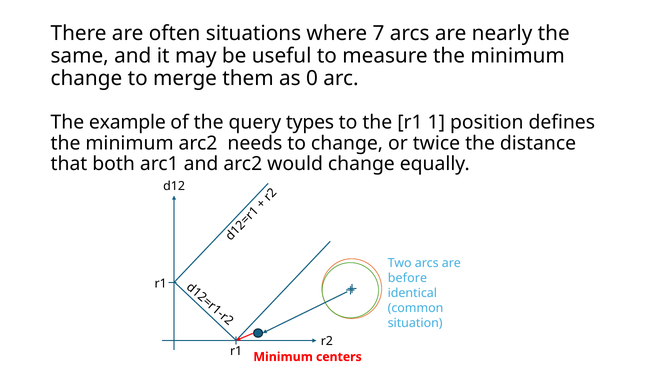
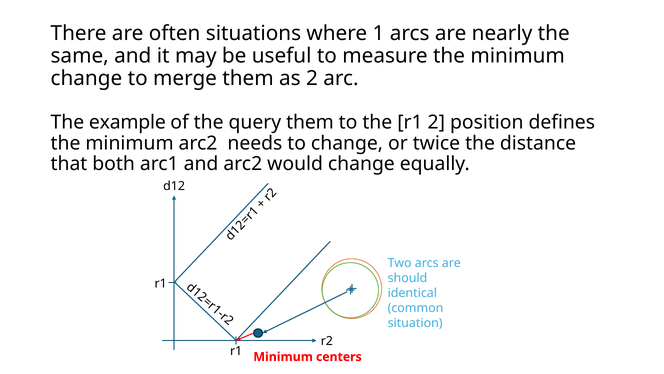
where 7: 7 -> 1 (379, 33)
as 0: 0 -> 2 (312, 78)
query types: types -> them (310, 122)
r1 1: 1 -> 2 (436, 122)
before: before -> should (408, 278)
